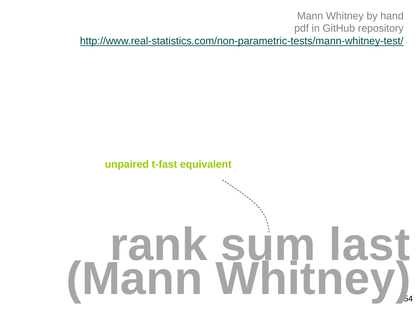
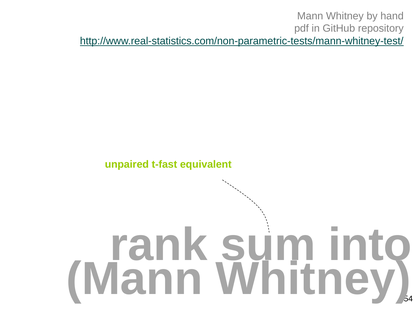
last: last -> into (370, 245)
